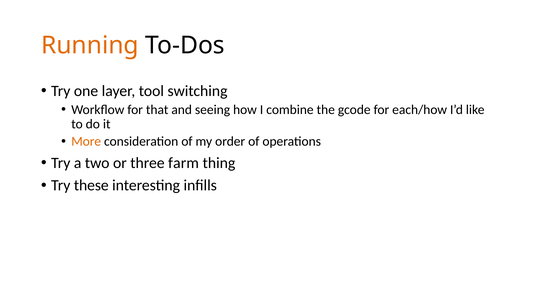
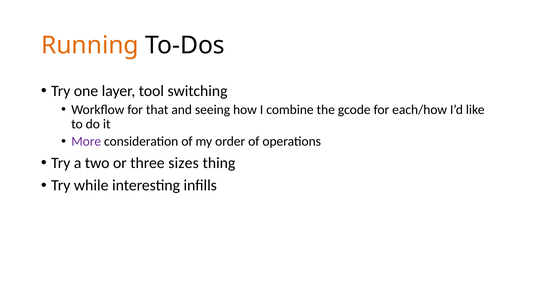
More colour: orange -> purple (86, 141)
farm: farm -> sizes (184, 163)
these: these -> while (91, 185)
